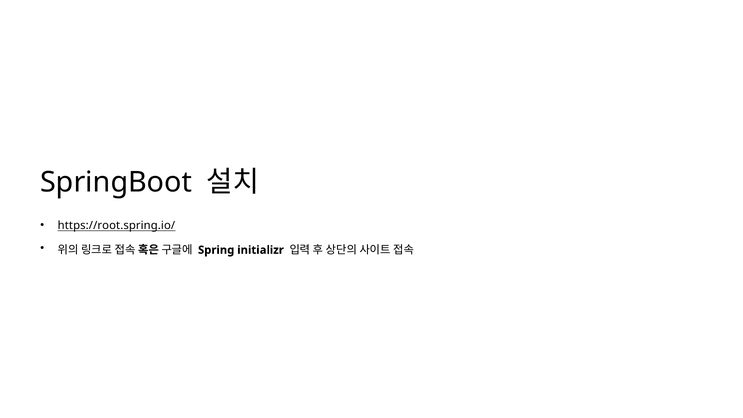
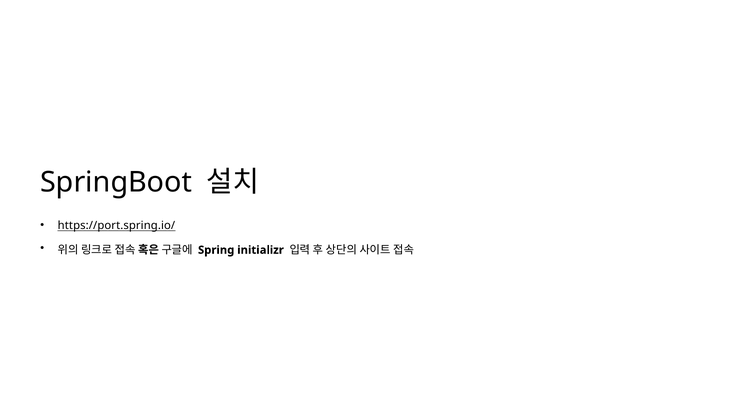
https://root.spring.io/: https://root.spring.io/ -> https://port.spring.io/ (116, 226)
